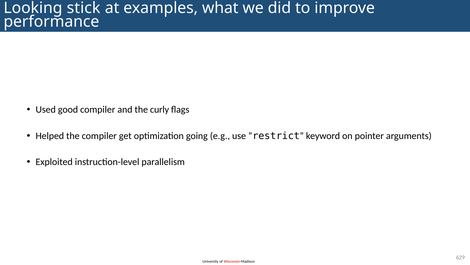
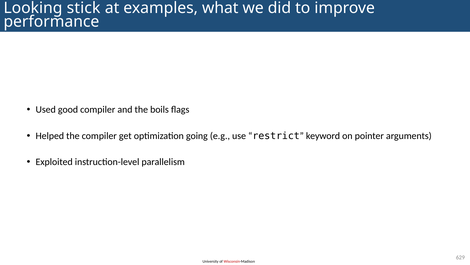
curly: curly -> boils (159, 109)
